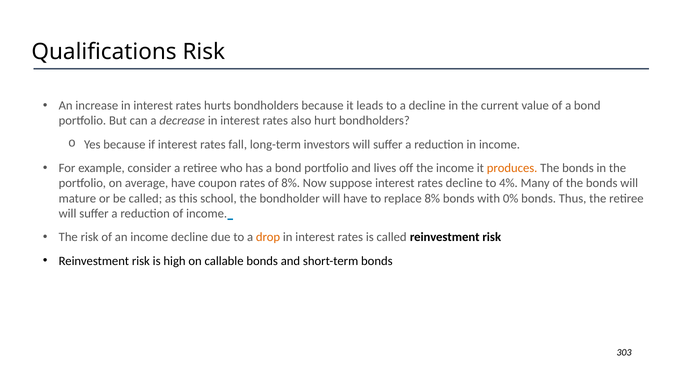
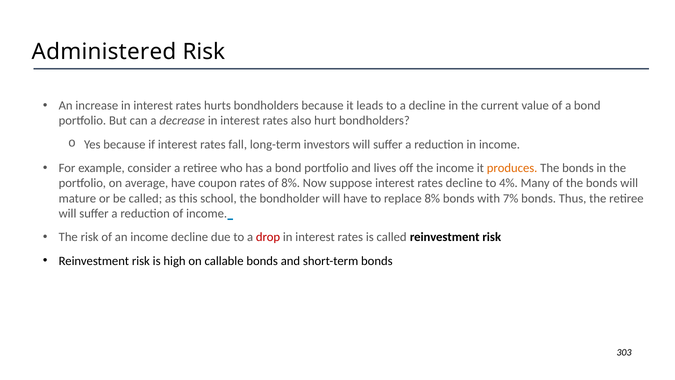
Qualifications: Qualifications -> Administered (104, 52)
0%: 0% -> 7% (511, 198)
drop colour: orange -> red (268, 237)
